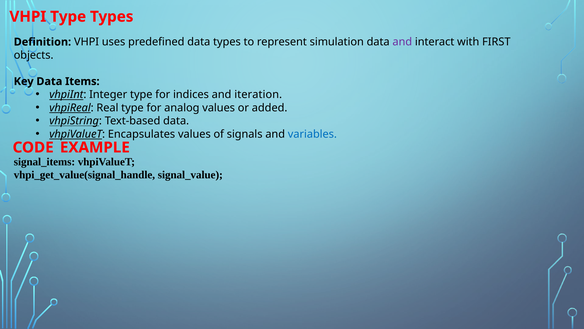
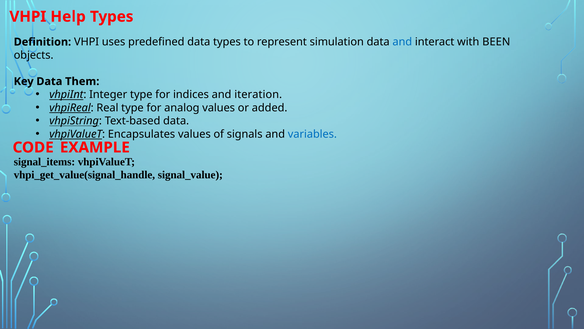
VHPI Type: Type -> Help (68, 17)
and colour: purple -> blue (402, 42)
FIRST: FIRST -> BEEN (496, 42)
Items: Items -> Them (82, 81)
